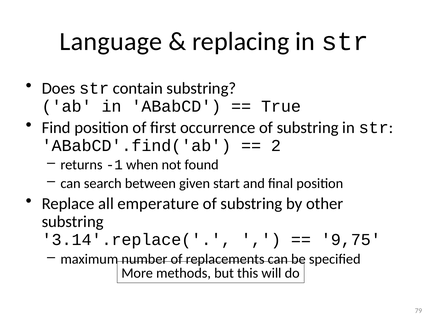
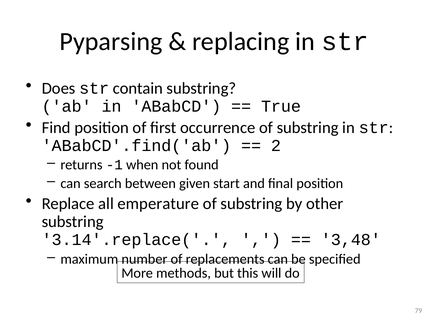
Language: Language -> Pyparsing (111, 41)
9,75: 9,75 -> 3,48 (351, 240)
